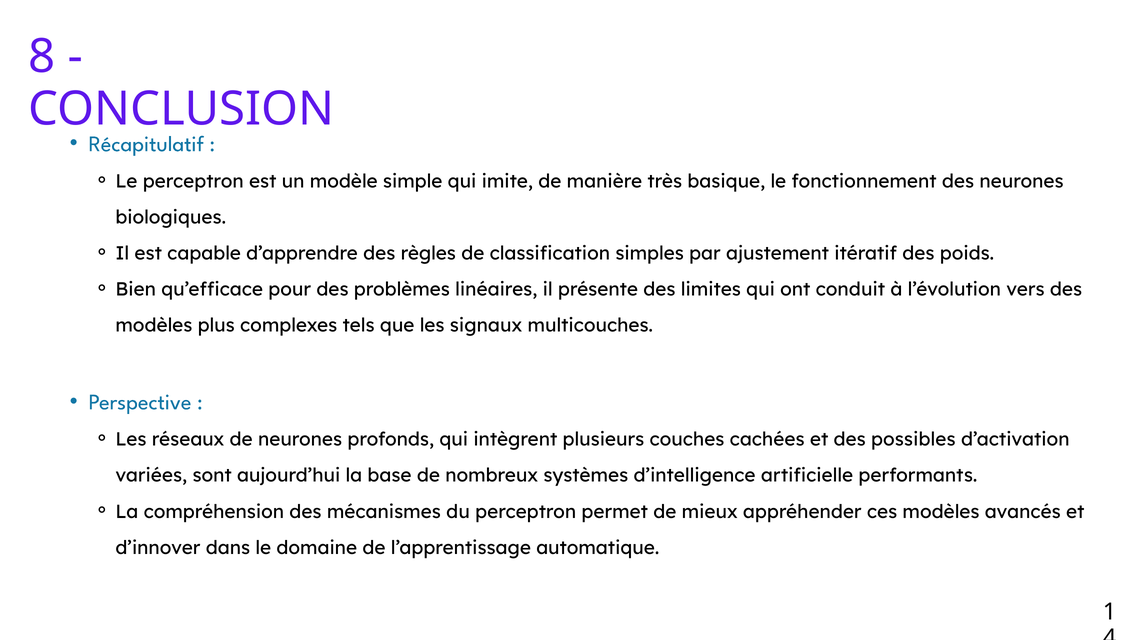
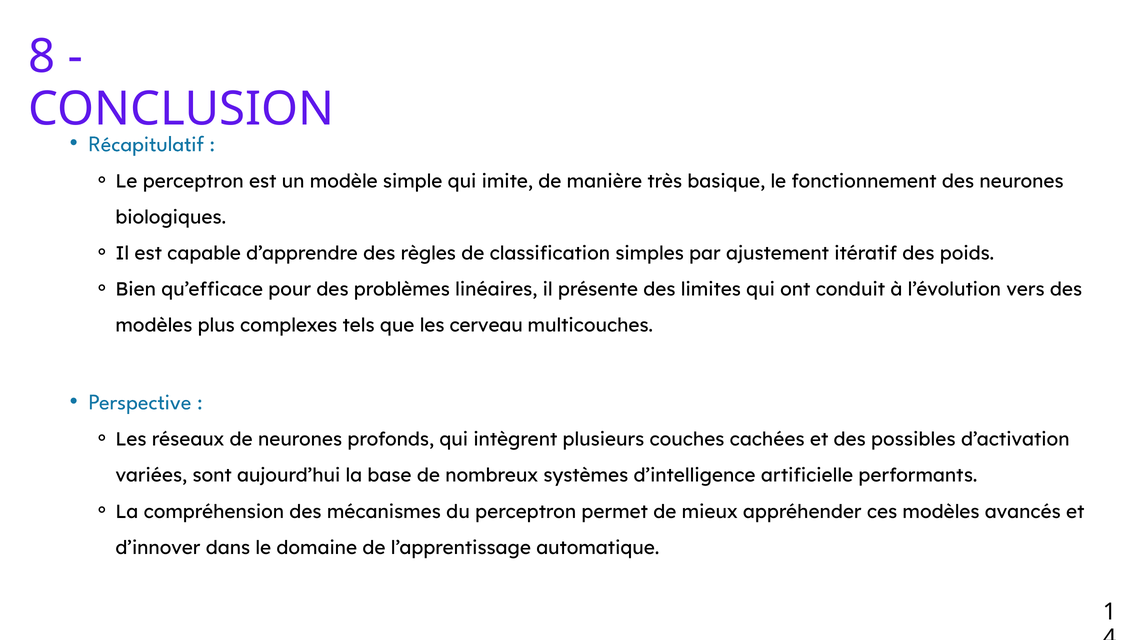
signaux: signaux -> cerveau (486, 325)
